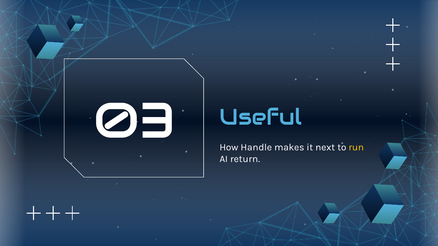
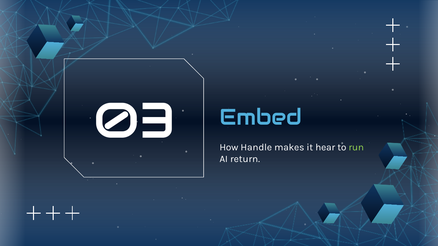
Useful: Useful -> Embed (261, 118)
next: next -> hear (325, 147)
run colour: yellow -> light green (356, 147)
